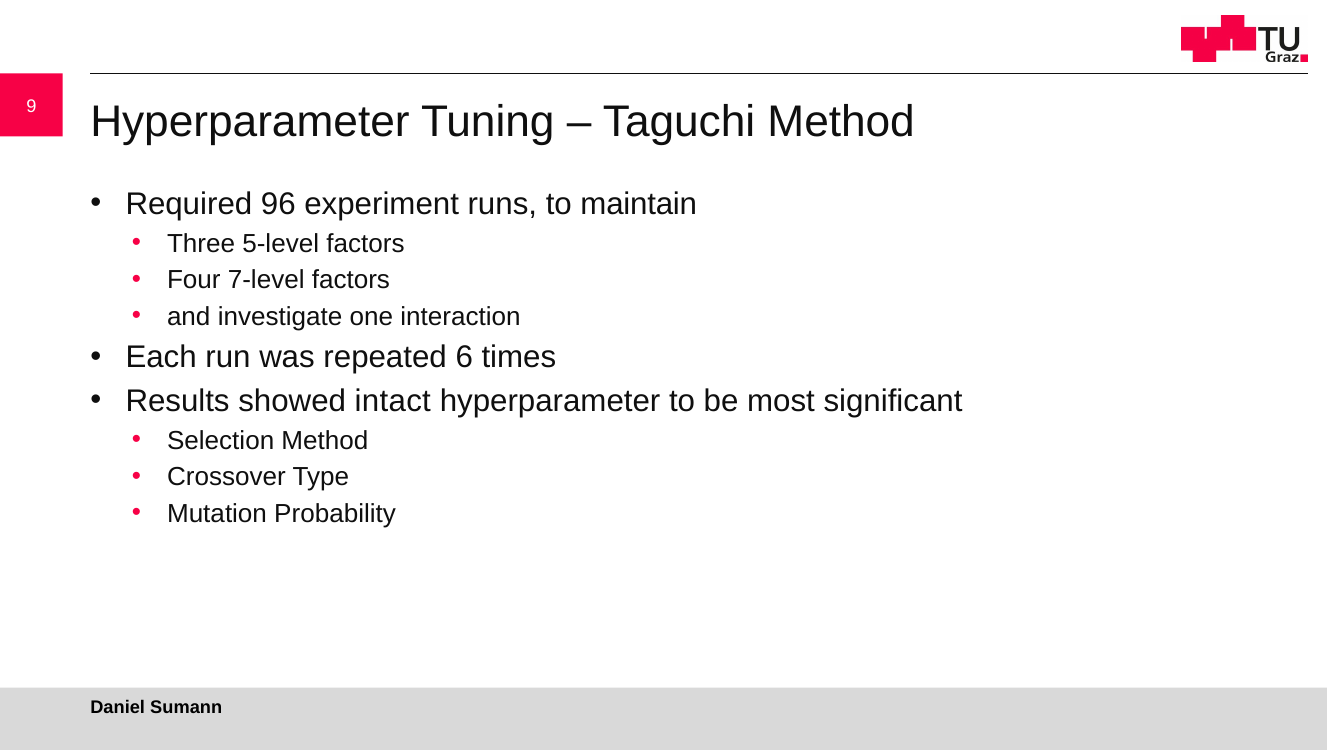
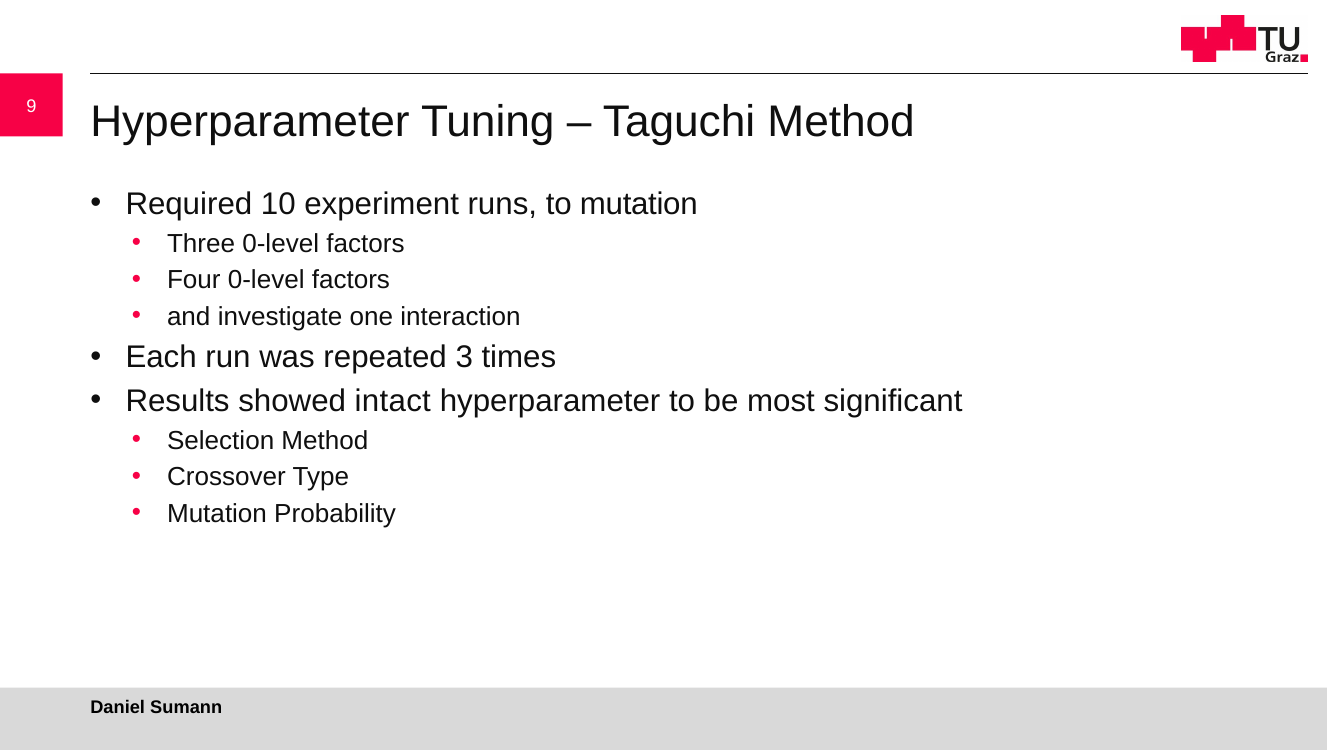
96: 96 -> 10 (278, 204)
to maintain: maintain -> mutation (639, 204)
Three 5-level: 5-level -> 0-level (281, 244)
Four 7-level: 7-level -> 0-level (266, 280)
6: 6 -> 3 (464, 358)
